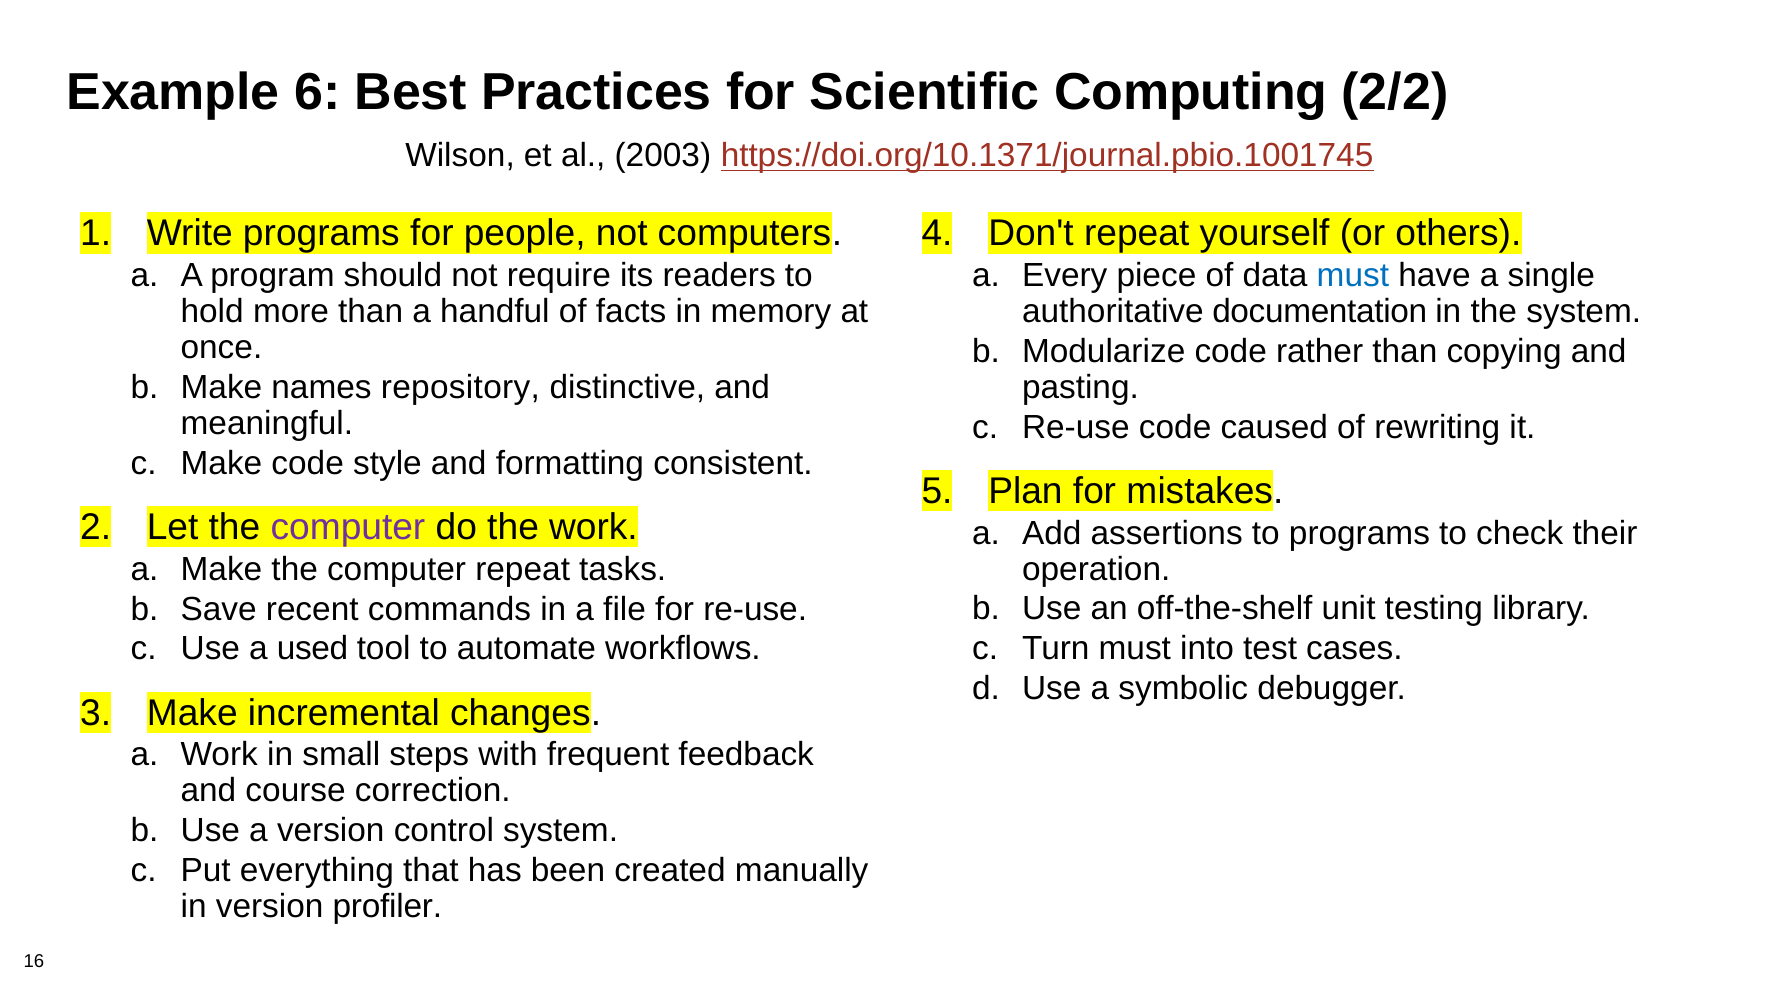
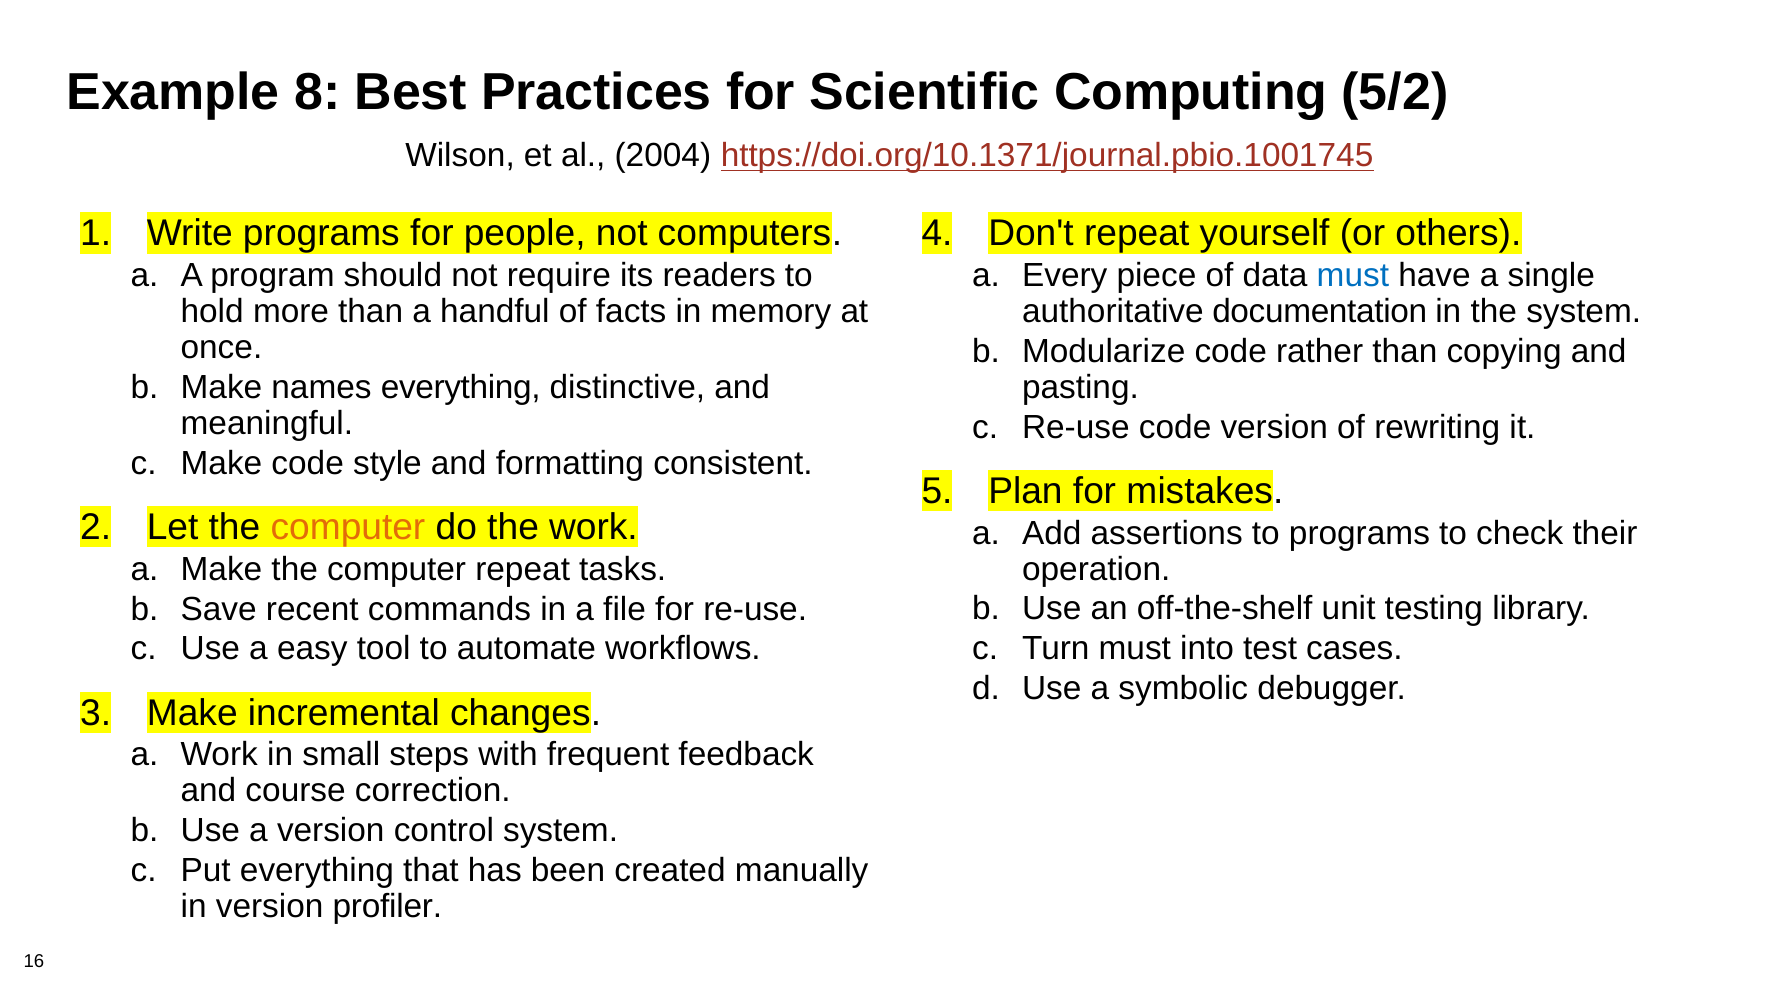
6: 6 -> 8 (317, 92)
2/2: 2/2 -> 5/2 (1395, 92)
2003: 2003 -> 2004 (663, 156)
names repository: repository -> everything (461, 387)
code caused: caused -> version (1274, 427)
computer colour: purple -> orange (348, 527)
used: used -> easy (312, 649)
